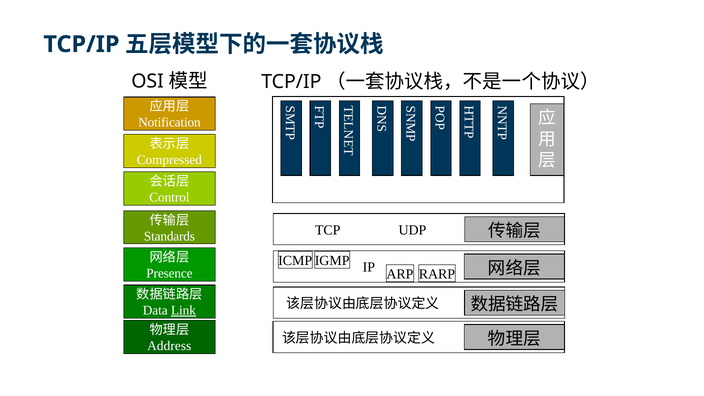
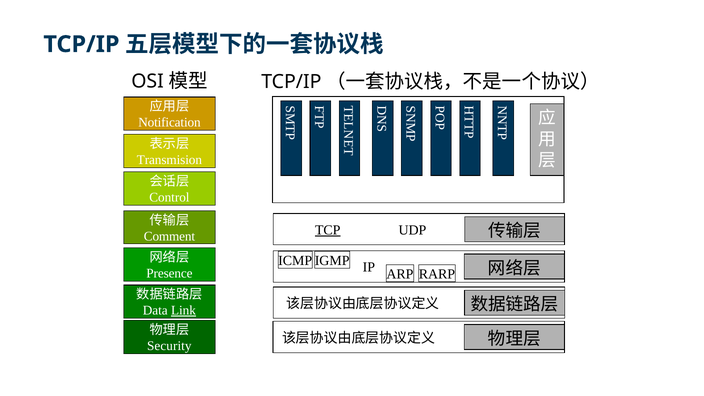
Compressed: Compressed -> Transmision (169, 160)
TCP underline: none -> present (328, 230)
Standards: Standards -> Comment (169, 236)
Address: Address -> Security (169, 346)
